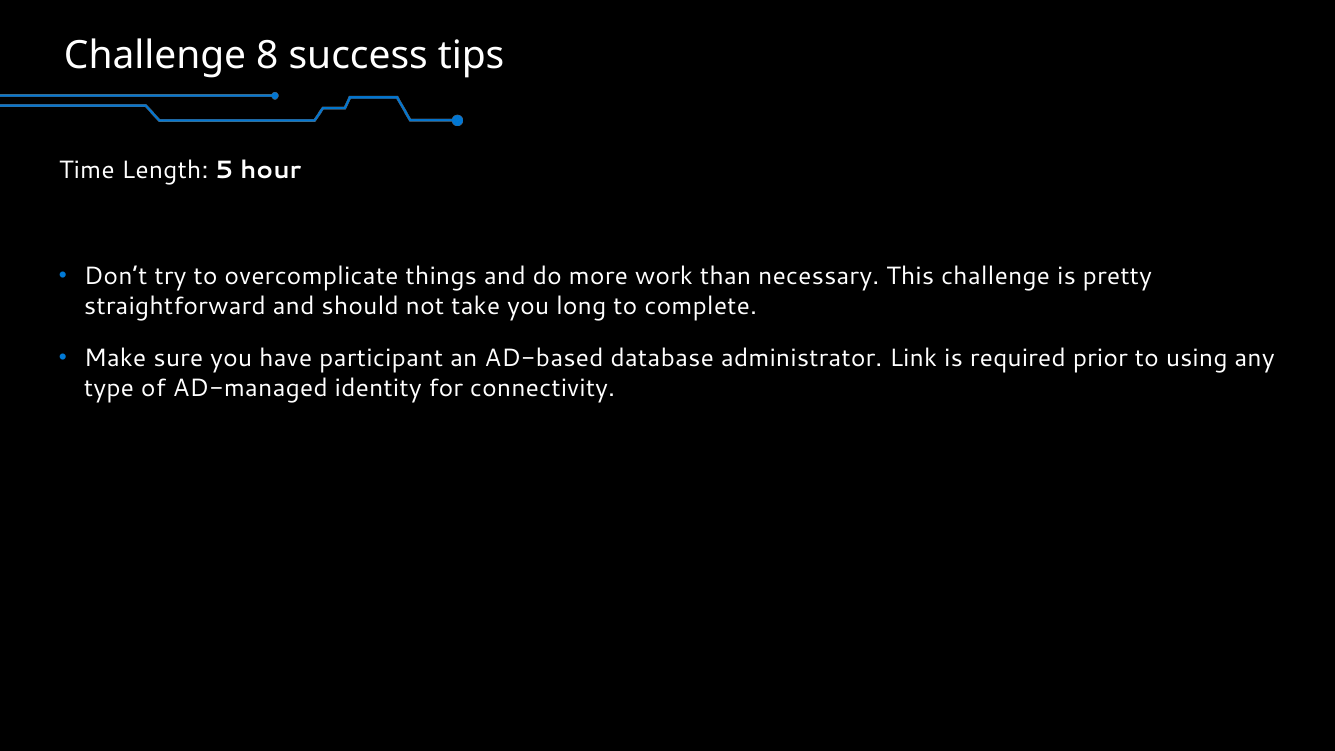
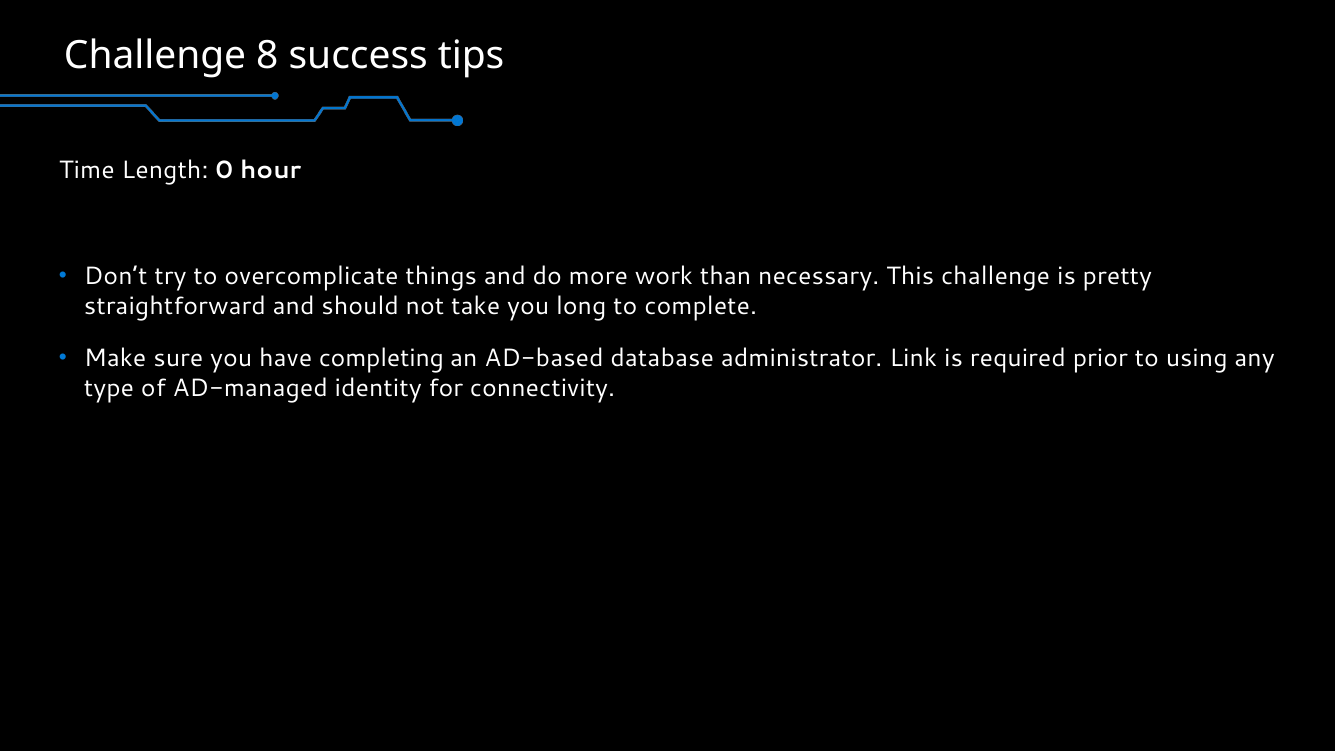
5: 5 -> 0 (224, 170)
participant: participant -> completing (381, 358)
